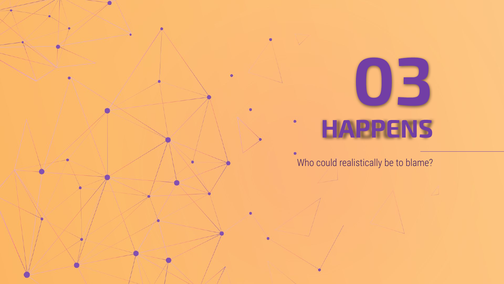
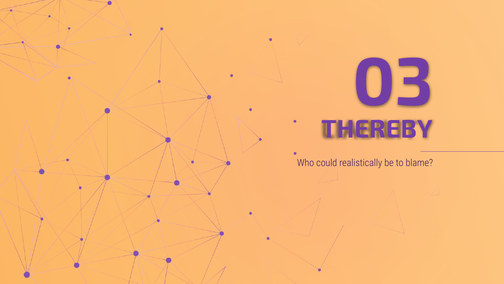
HAPPENS: HAPPENS -> THEREBY (377, 129)
